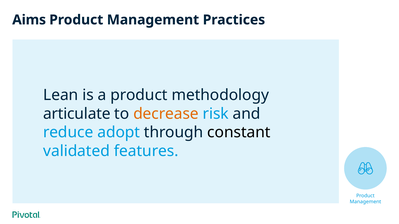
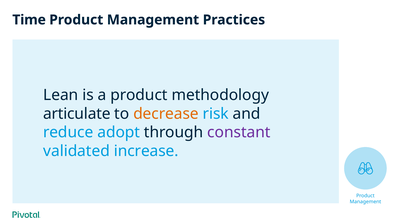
Aims: Aims -> Time (29, 20)
constant colour: black -> purple (239, 133)
features: features -> increase (146, 151)
